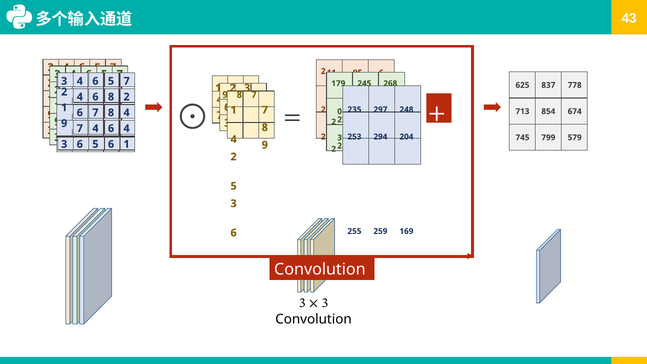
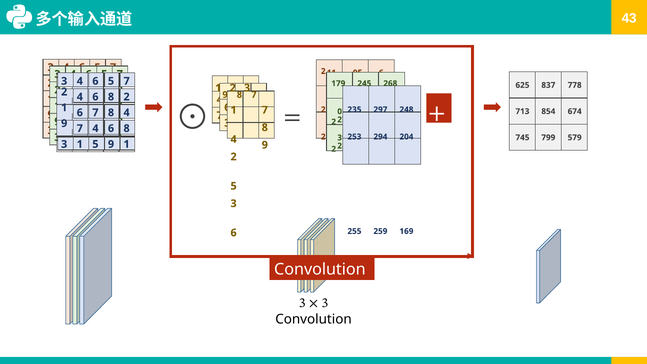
4: 4 -> 8 (127, 128)
6: 6 -> 1 (80, 144)
6: 6 -> 9 (111, 144)
